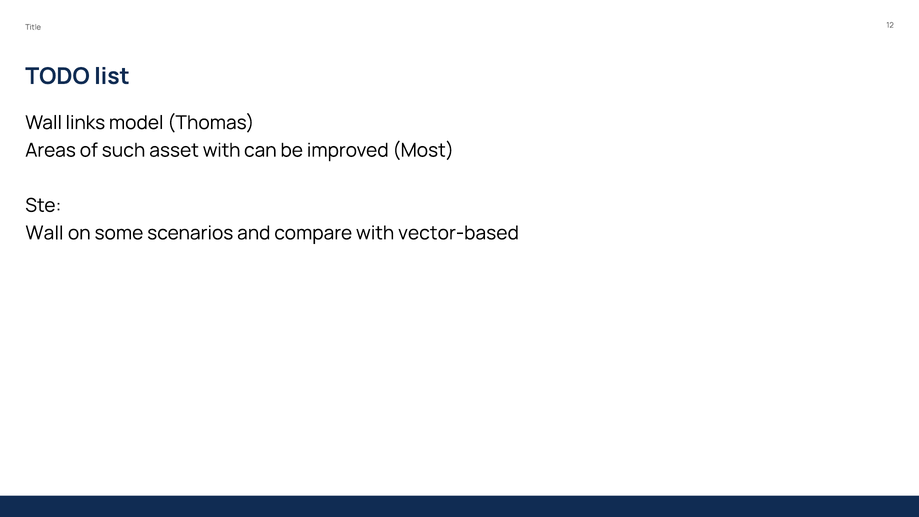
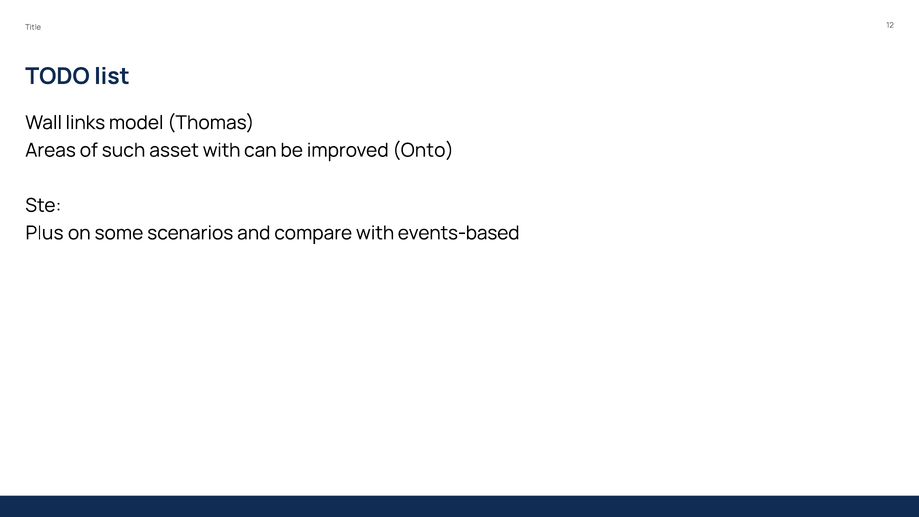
Most: Most -> Onto (423, 150)
Wall: Wall -> Plus (45, 233)
vector-based: vector-based -> events-based (459, 233)
